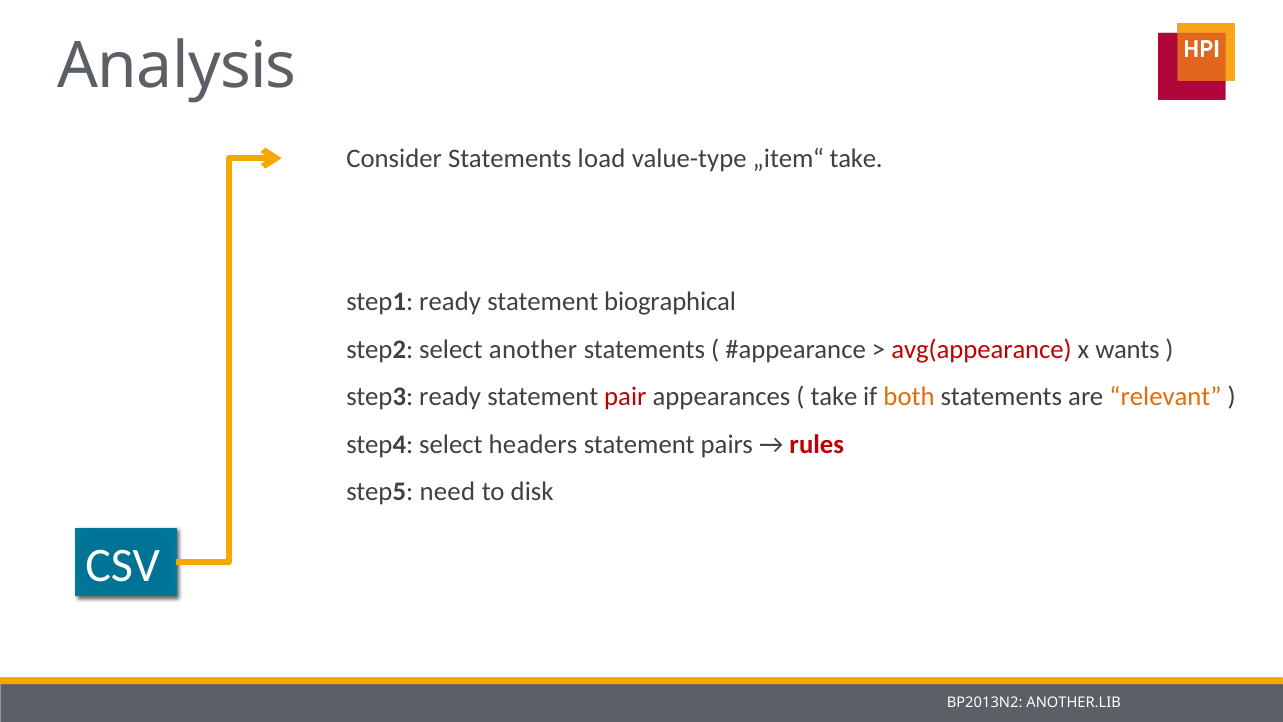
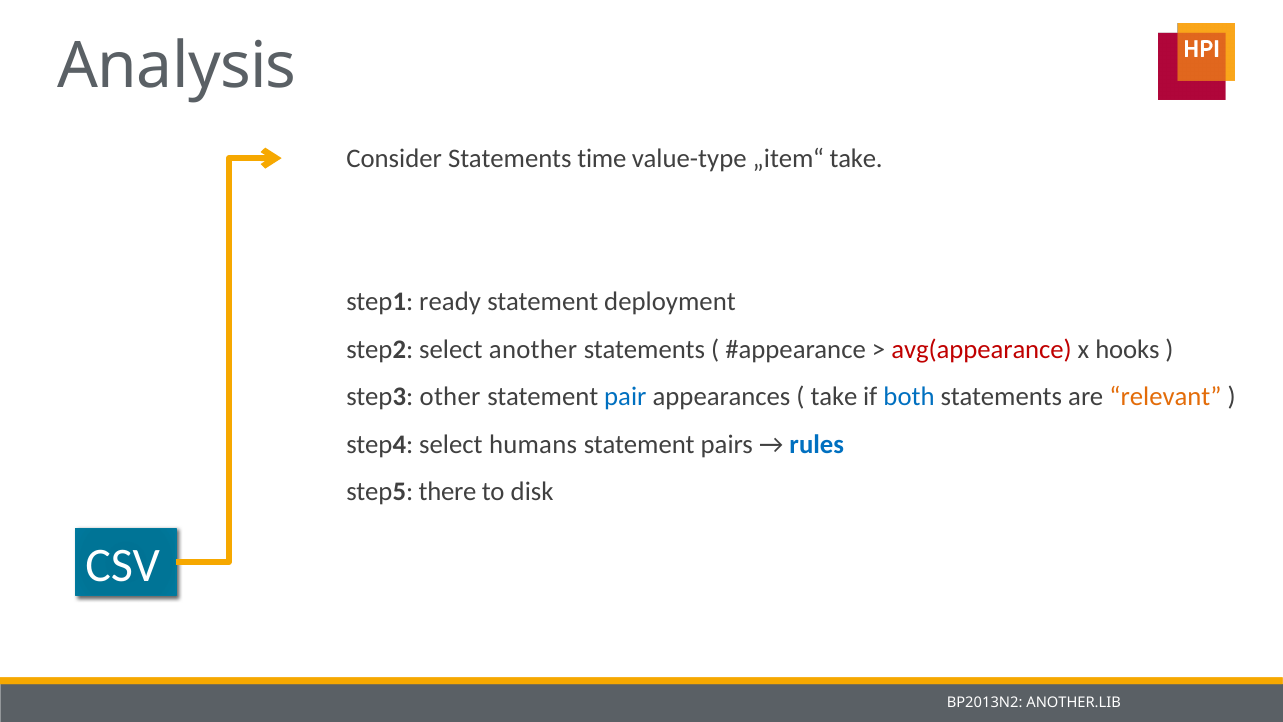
load: load -> time (602, 159)
biographical: biographical -> deployment (670, 301)
wants: wants -> hooks (1127, 349)
step3 ready: ready -> other (450, 397)
pair colour: red -> blue (625, 397)
both colour: orange -> blue (909, 397)
headers: headers -> humans (533, 444)
rules colour: red -> blue (817, 444)
need: need -> there (448, 492)
